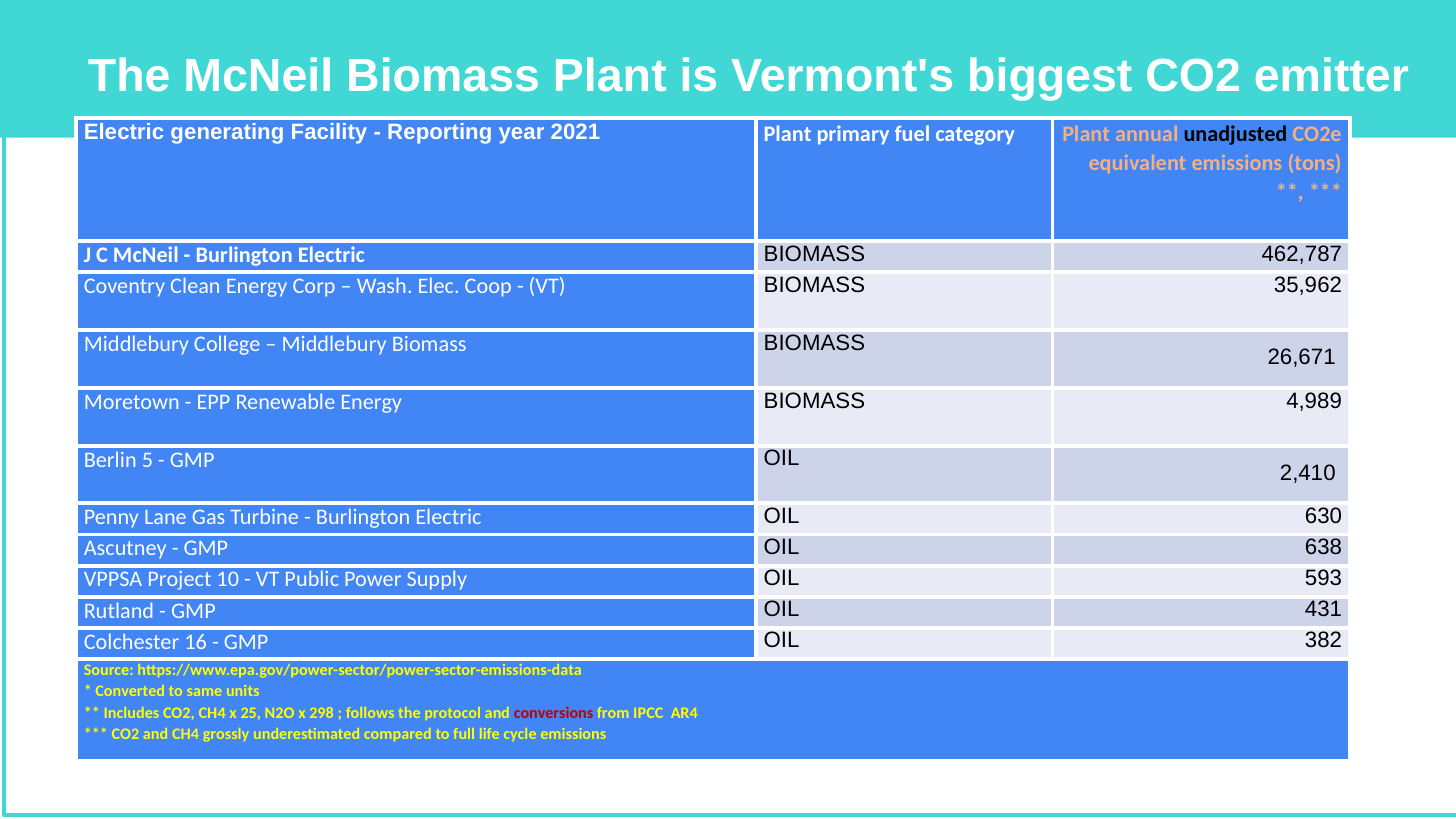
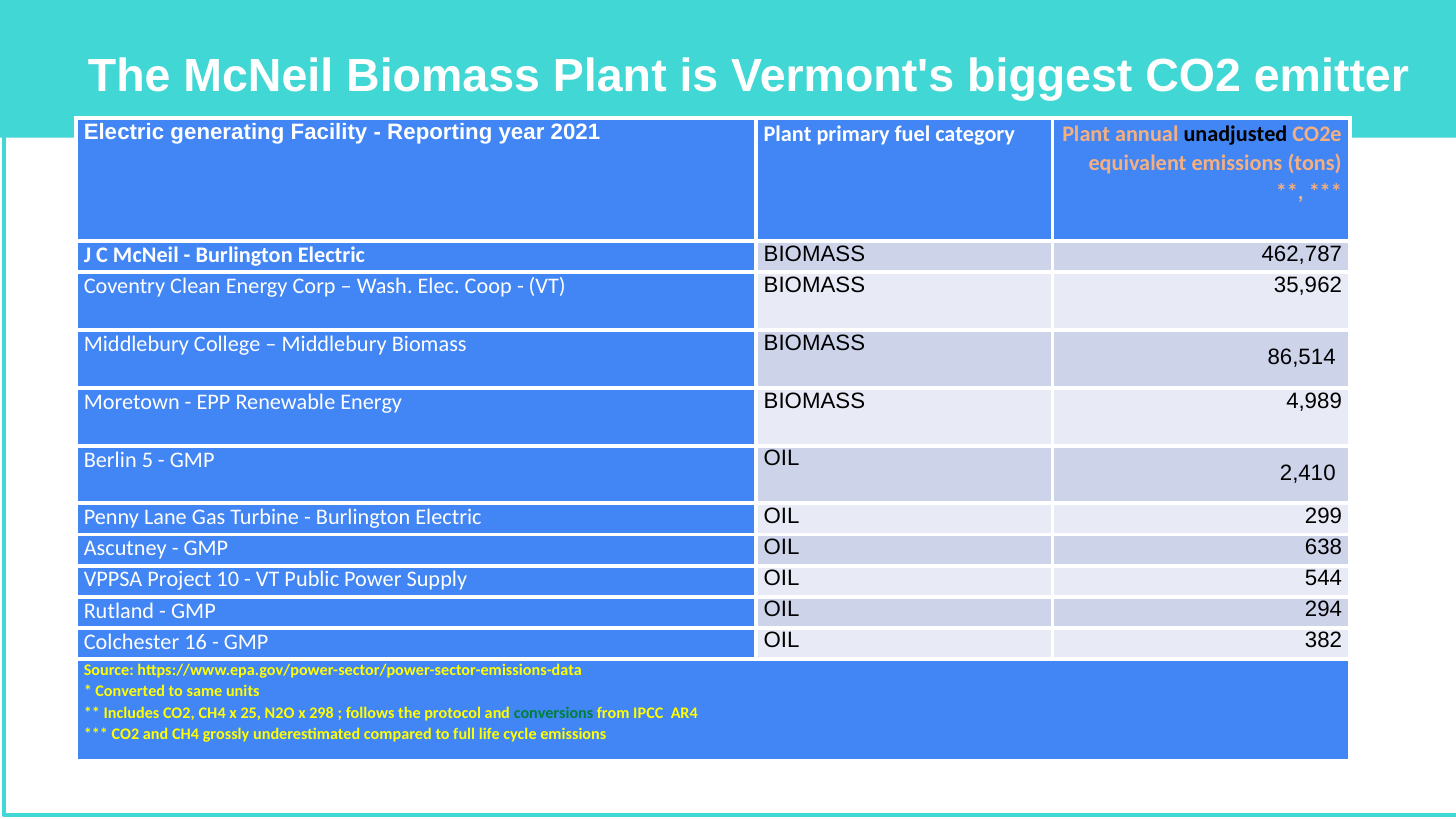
26,671: 26,671 -> 86,514 (1302, 357)
630: 630 -> 299 (1324, 516)
593: 593 -> 544 (1324, 578)
431: 431 -> 294 (1324, 609)
conversions colour: red -> green (554, 713)
